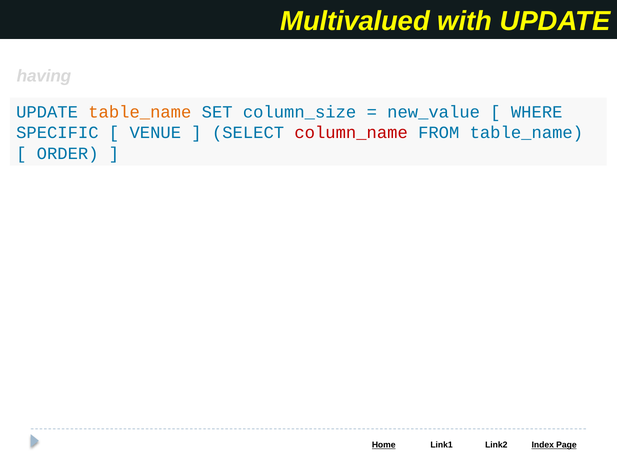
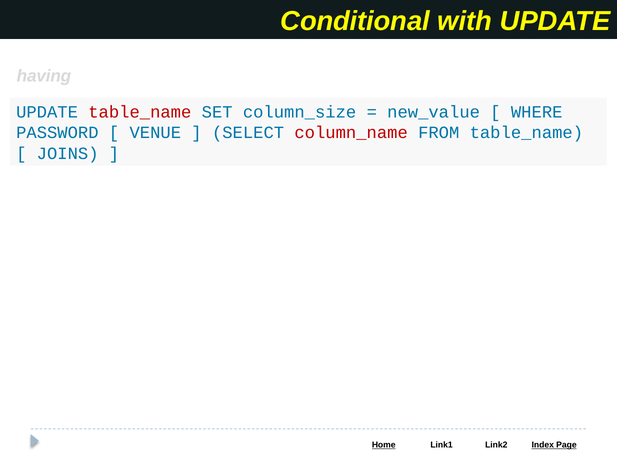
Multivalued: Multivalued -> Conditional (355, 21)
table_name colour: orange -> red (140, 112)
SPECIFIC: SPECIFIC -> PASSWORD (57, 133)
ORDER: ORDER -> JOINS (68, 153)
